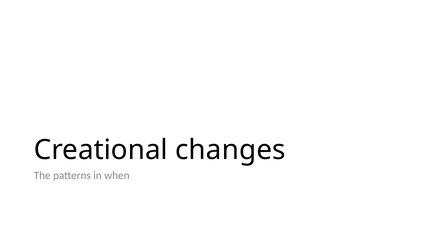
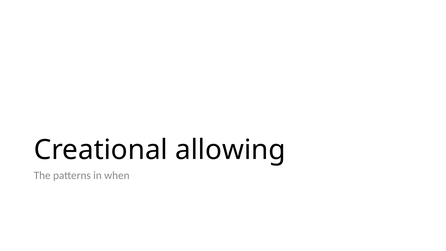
changes: changes -> allowing (230, 150)
